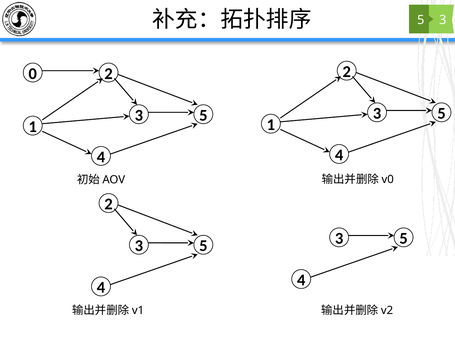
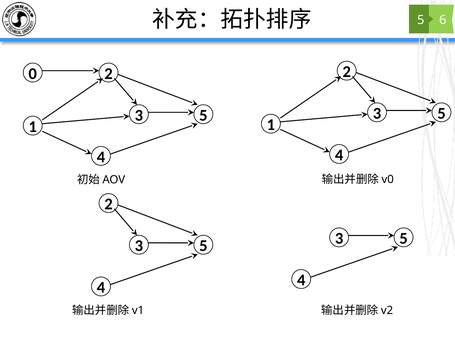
3: 3 -> 6 (443, 20)
